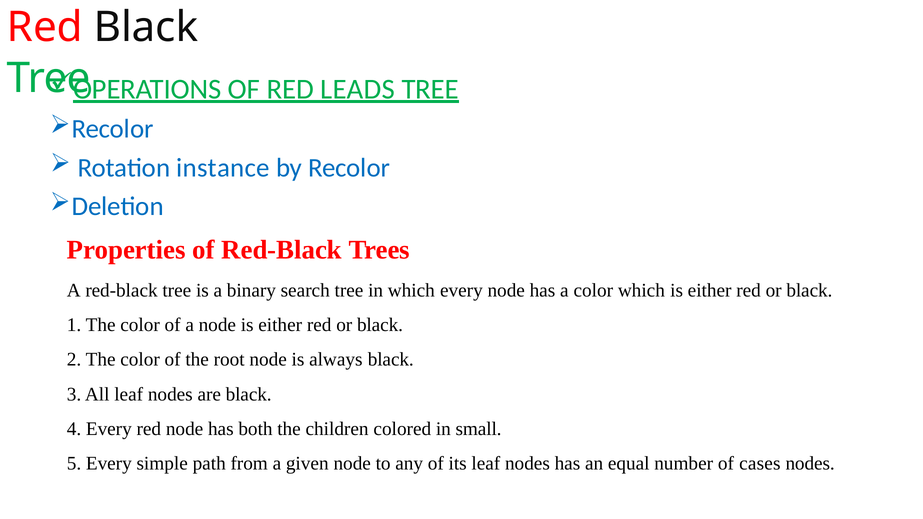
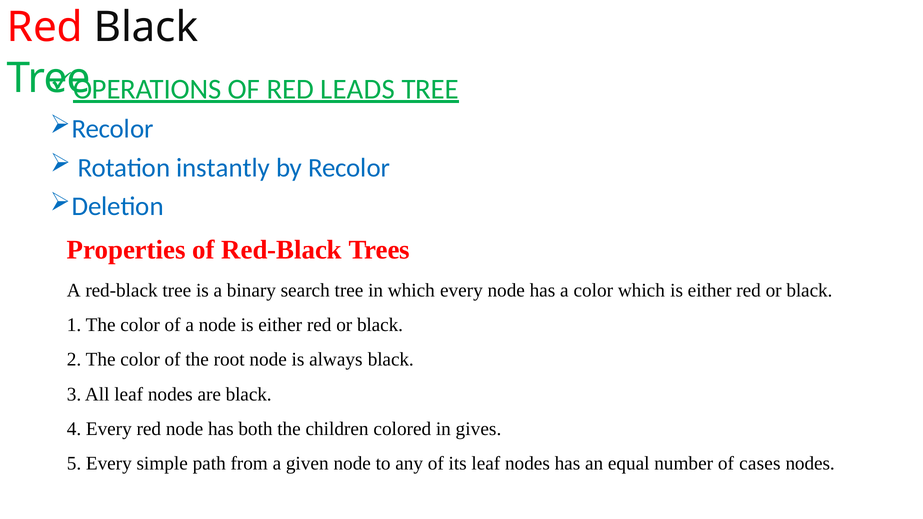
instance: instance -> instantly (223, 168)
small: small -> gives (478, 429)
